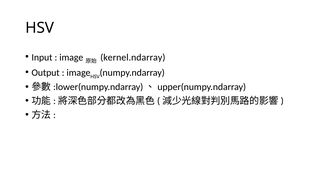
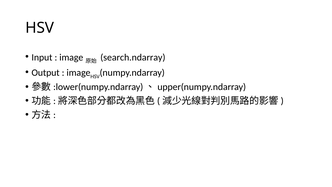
kernel.ndarray: kernel.ndarray -> search.ndarray (133, 57)
